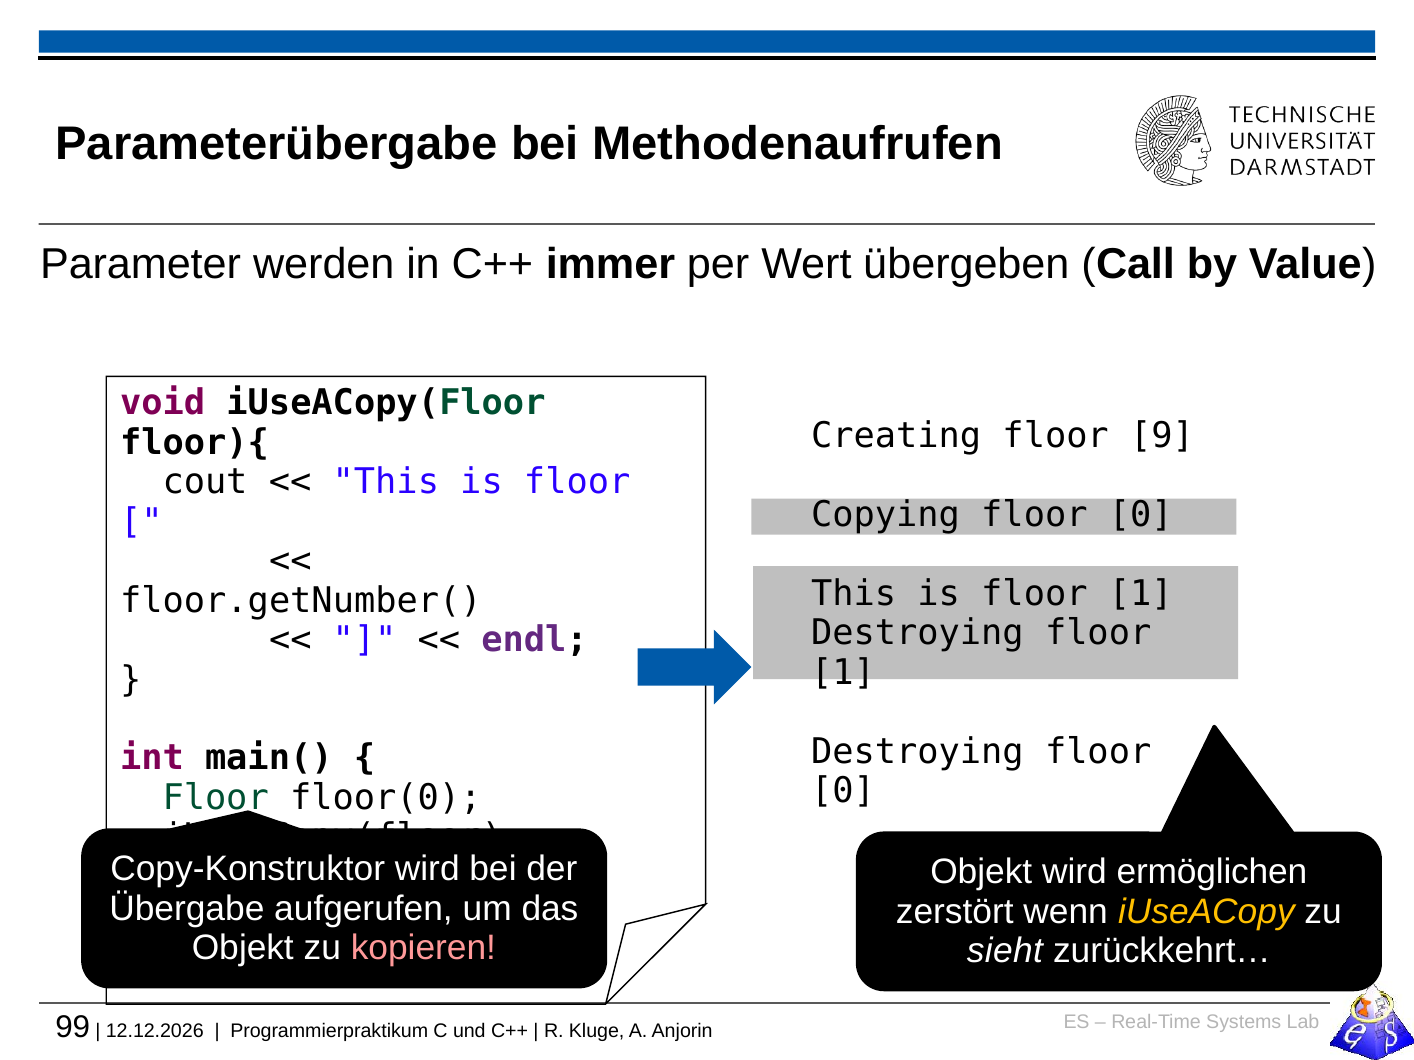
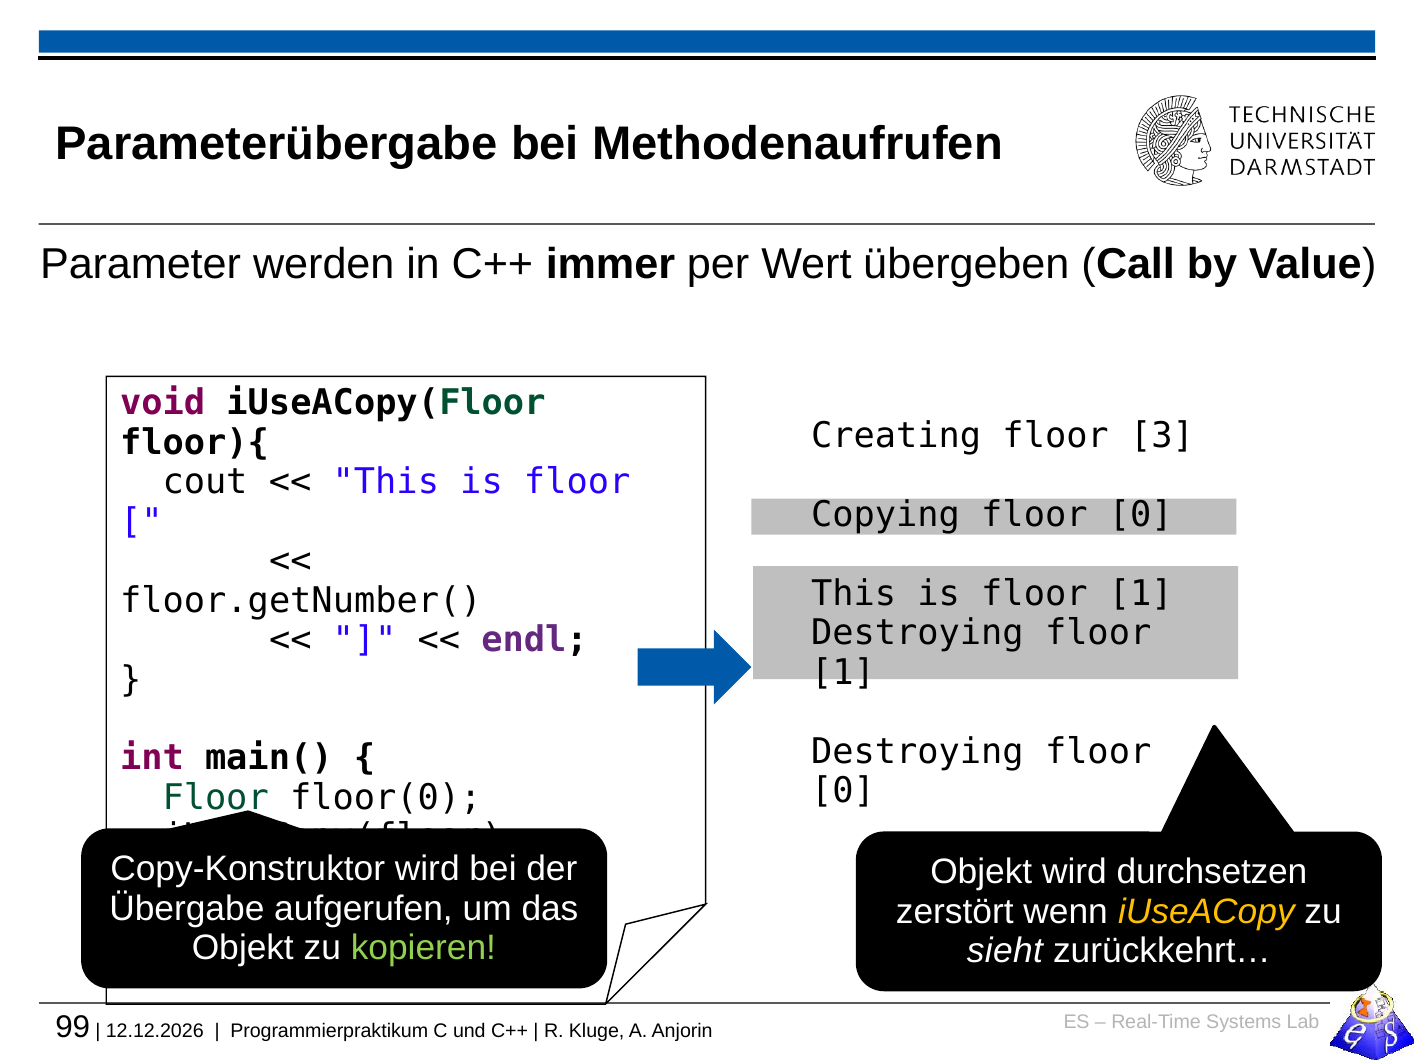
9: 9 -> 3 (1162, 436)
ermöglichen: ermöglichen -> durchsetzen (1212, 872)
kopieren colour: pink -> light green (423, 948)
